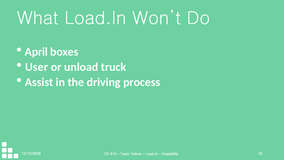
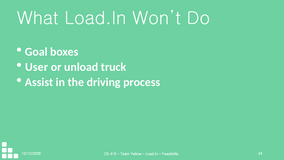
April: April -> Goal (36, 52)
